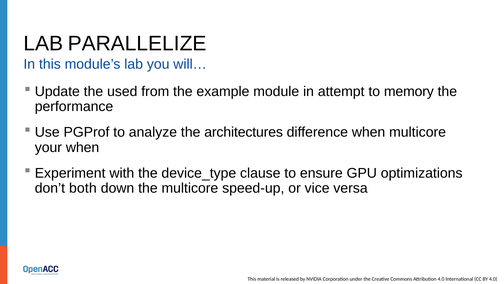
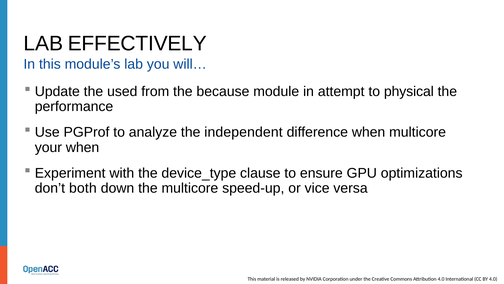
PARALLELIZE: PARALLELIZE -> EFFECTIVELY (137, 43)
example: example -> because (223, 91)
memory: memory -> physical (409, 91)
architectures: architectures -> independent (243, 132)
